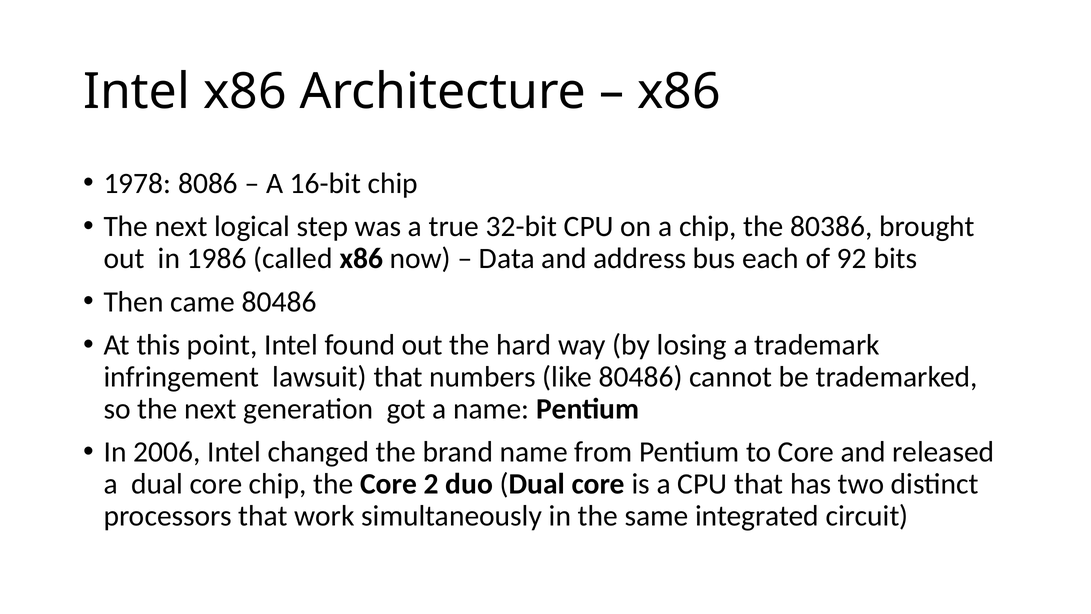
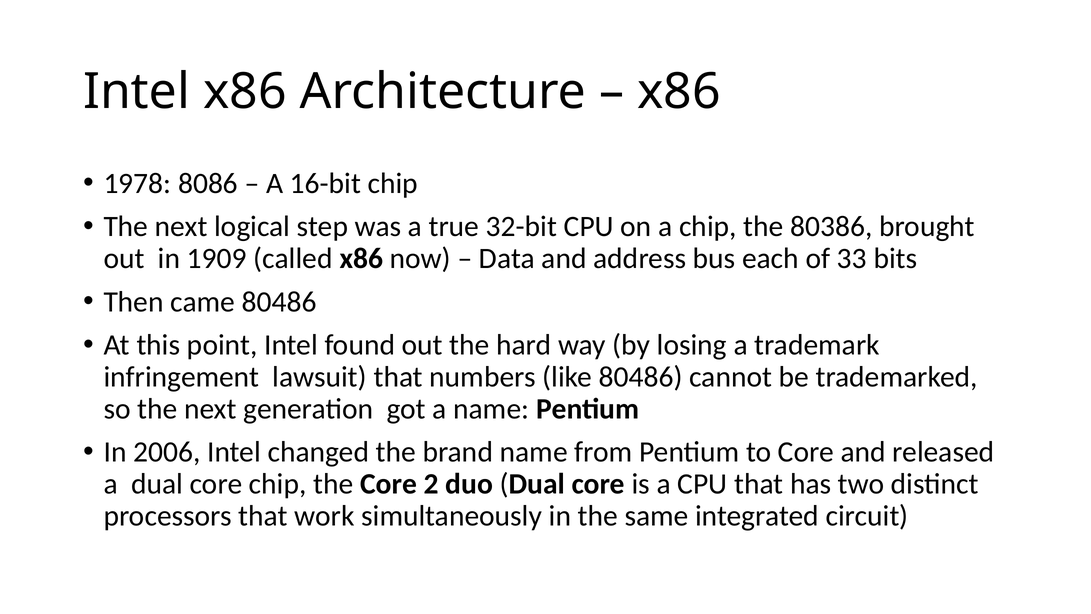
1986: 1986 -> 1909 (217, 258)
92: 92 -> 33 (852, 258)
